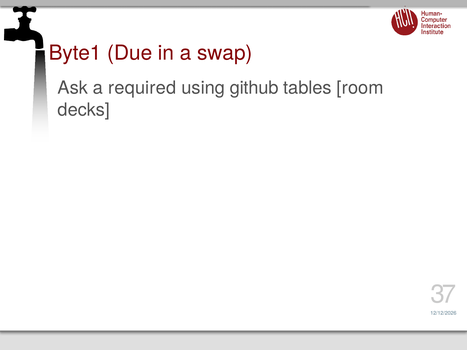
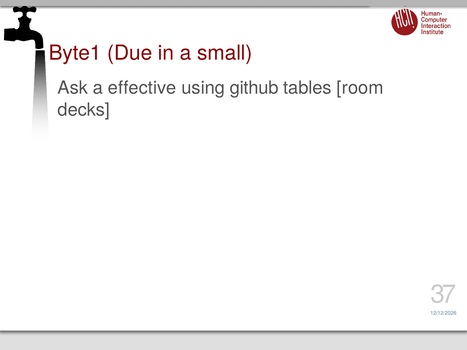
swap: swap -> small (225, 53)
required: required -> effective (142, 88)
